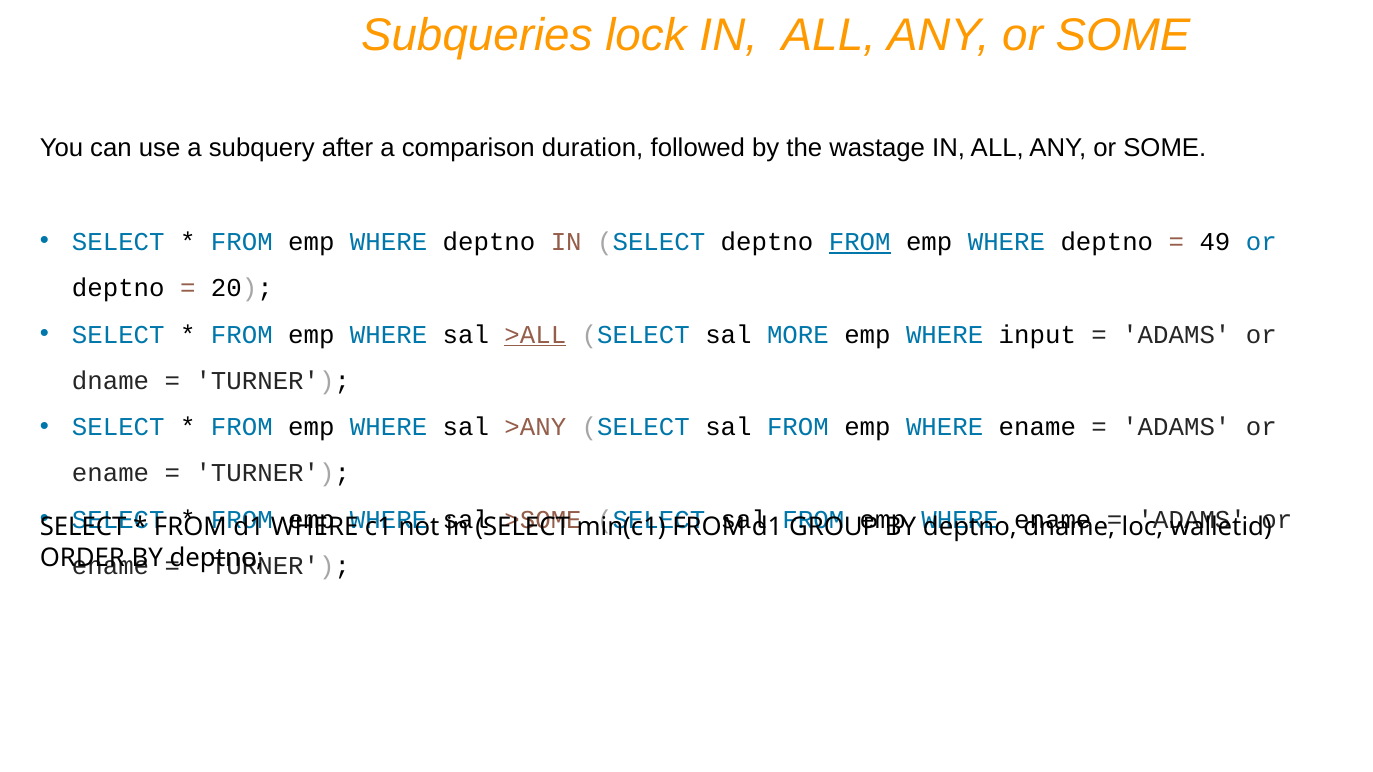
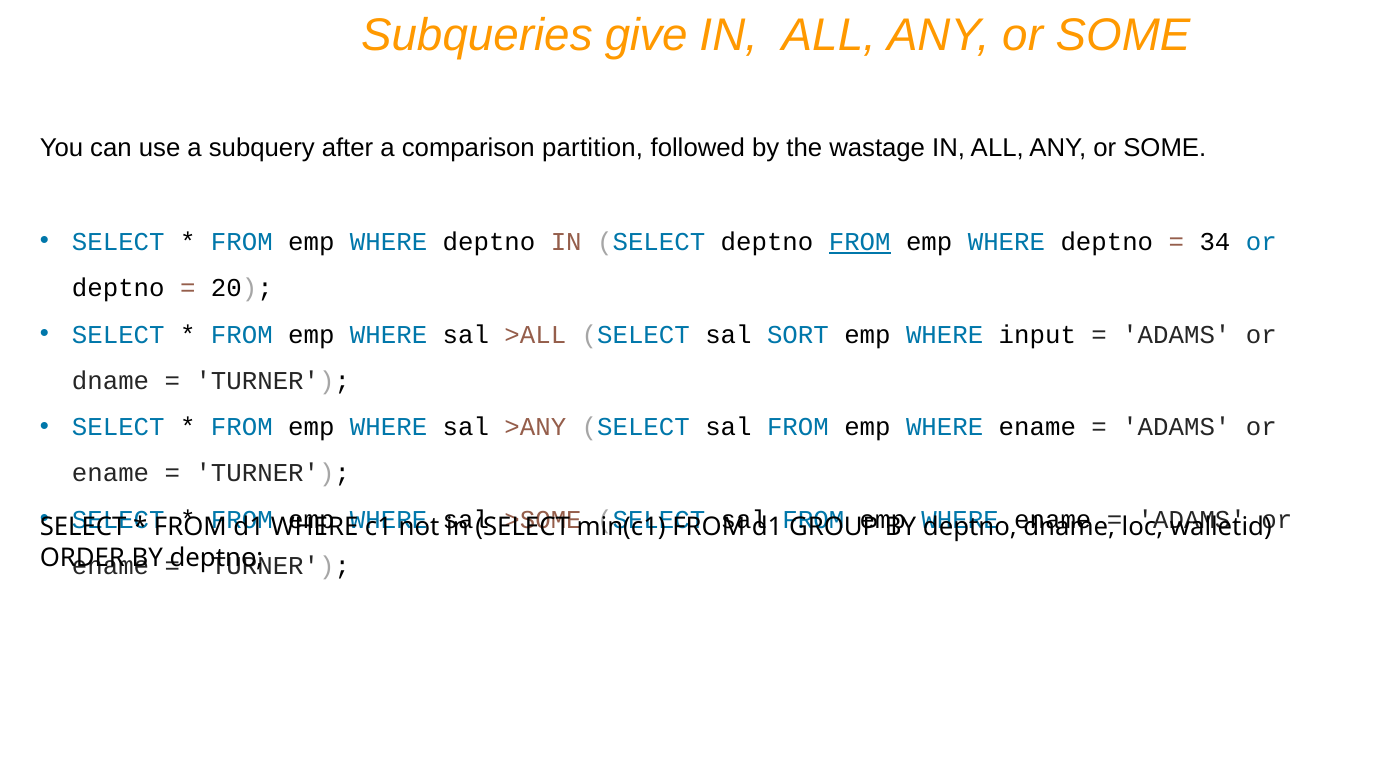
lock: lock -> give (646, 36)
duration: duration -> partition (593, 148)
49: 49 -> 34 (1215, 242)
>ALL underline: present -> none (535, 335)
MORE: MORE -> SORT (798, 335)
